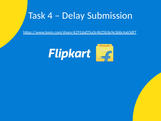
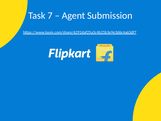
4: 4 -> 7 (50, 16)
Delay: Delay -> Agent (74, 16)
